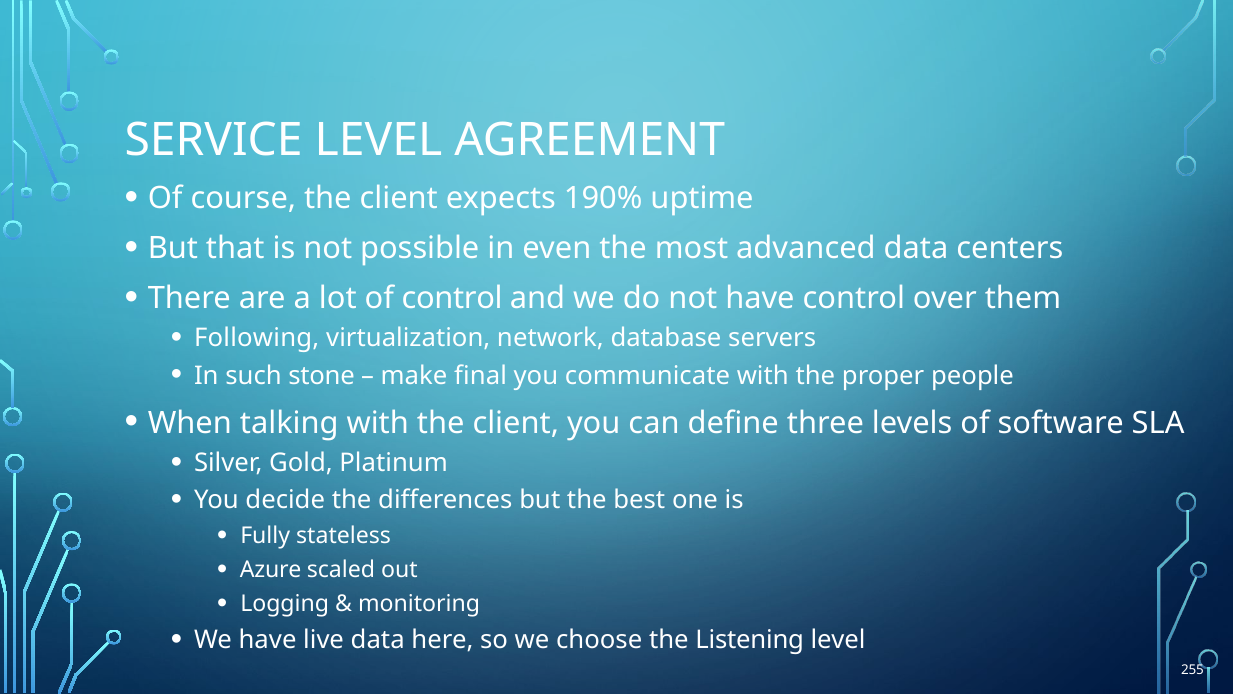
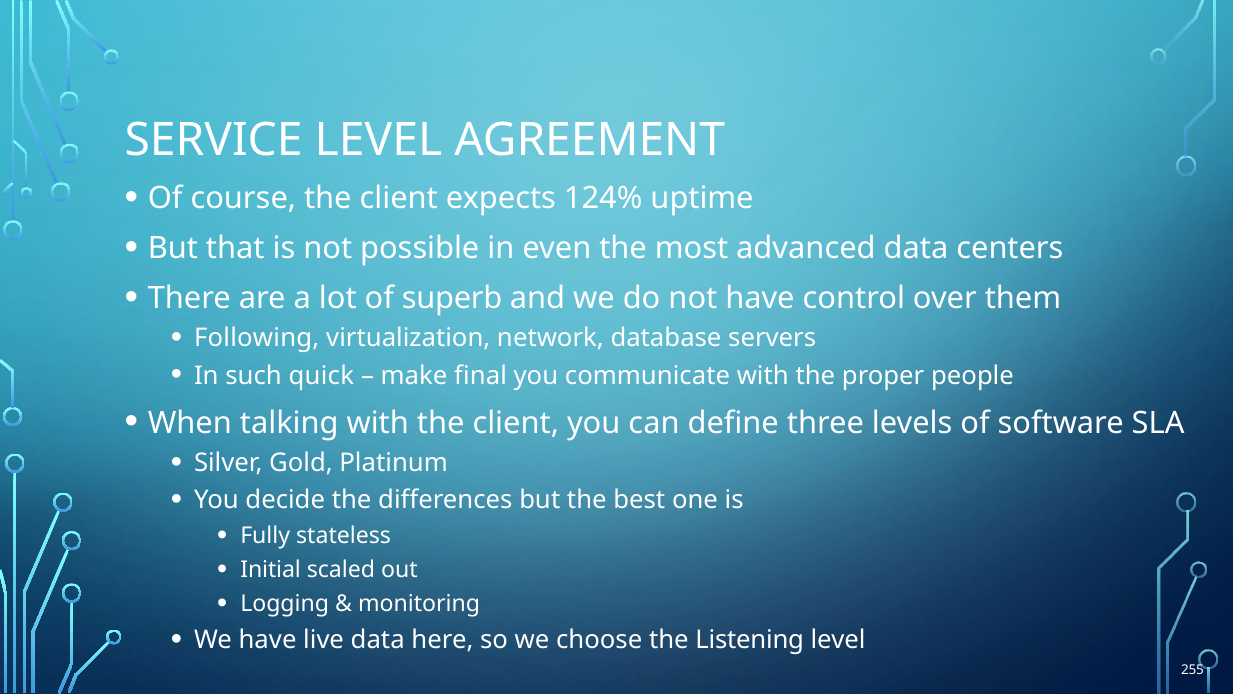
190%: 190% -> 124% (603, 198)
of control: control -> superb (452, 298)
stone: stone -> quick (321, 375)
Azure: Azure -> Initial (271, 569)
